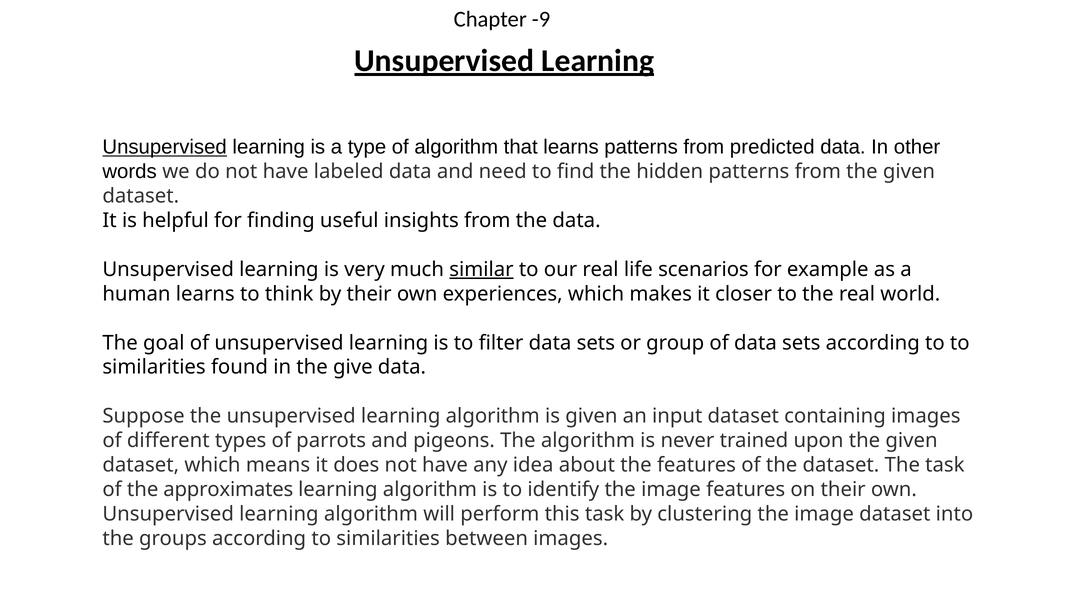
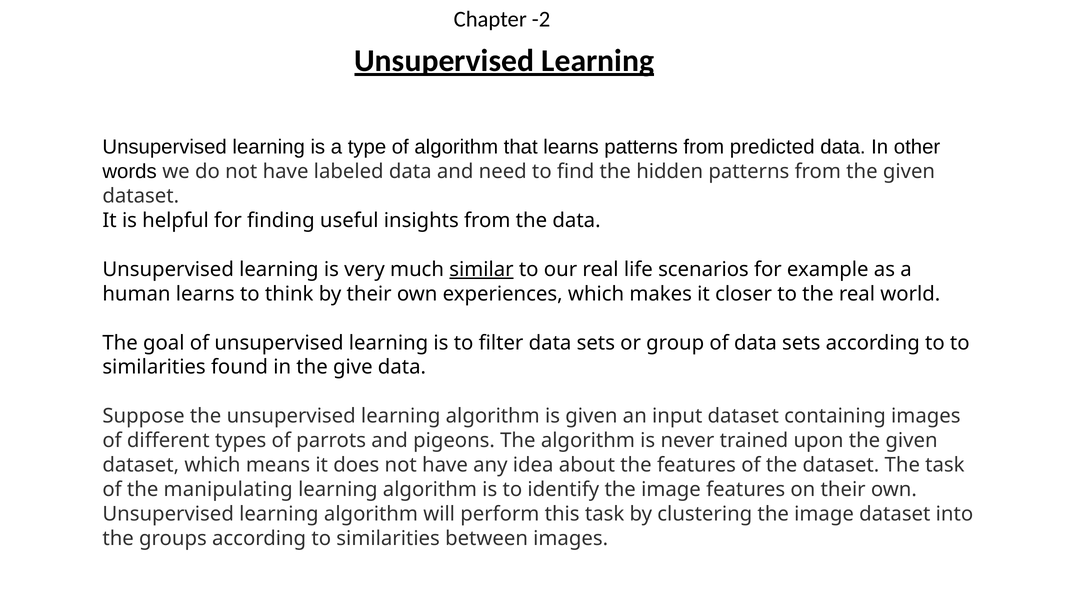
-9: -9 -> -2 (541, 19)
Unsupervised underline: present -> none (165, 147)
approximates: approximates -> manipulating (228, 489)
